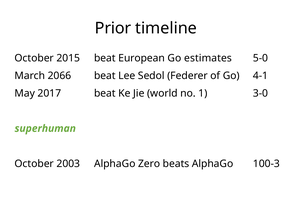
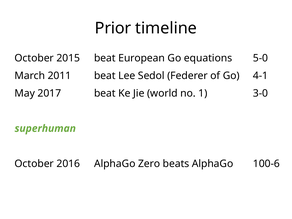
estimates: estimates -> equations (208, 58)
2066: 2066 -> 2011 (59, 76)
2003: 2003 -> 2016 (68, 164)
100-3: 100-3 -> 100-6 (266, 164)
